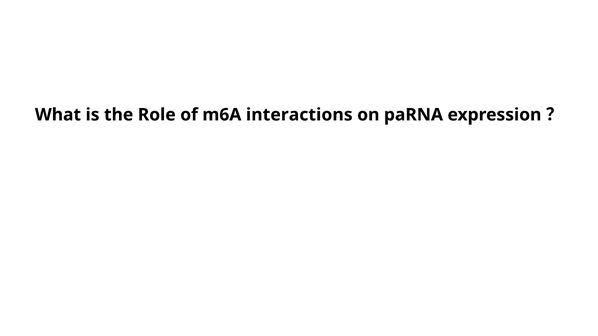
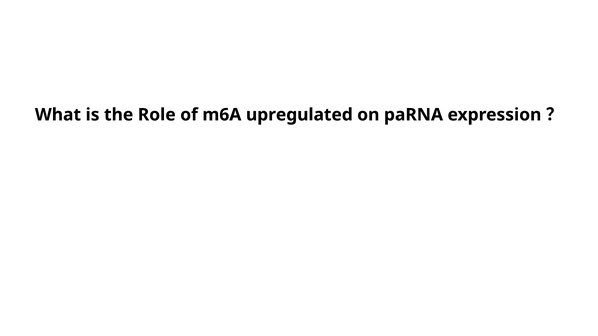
interactions: interactions -> upregulated (299, 115)
